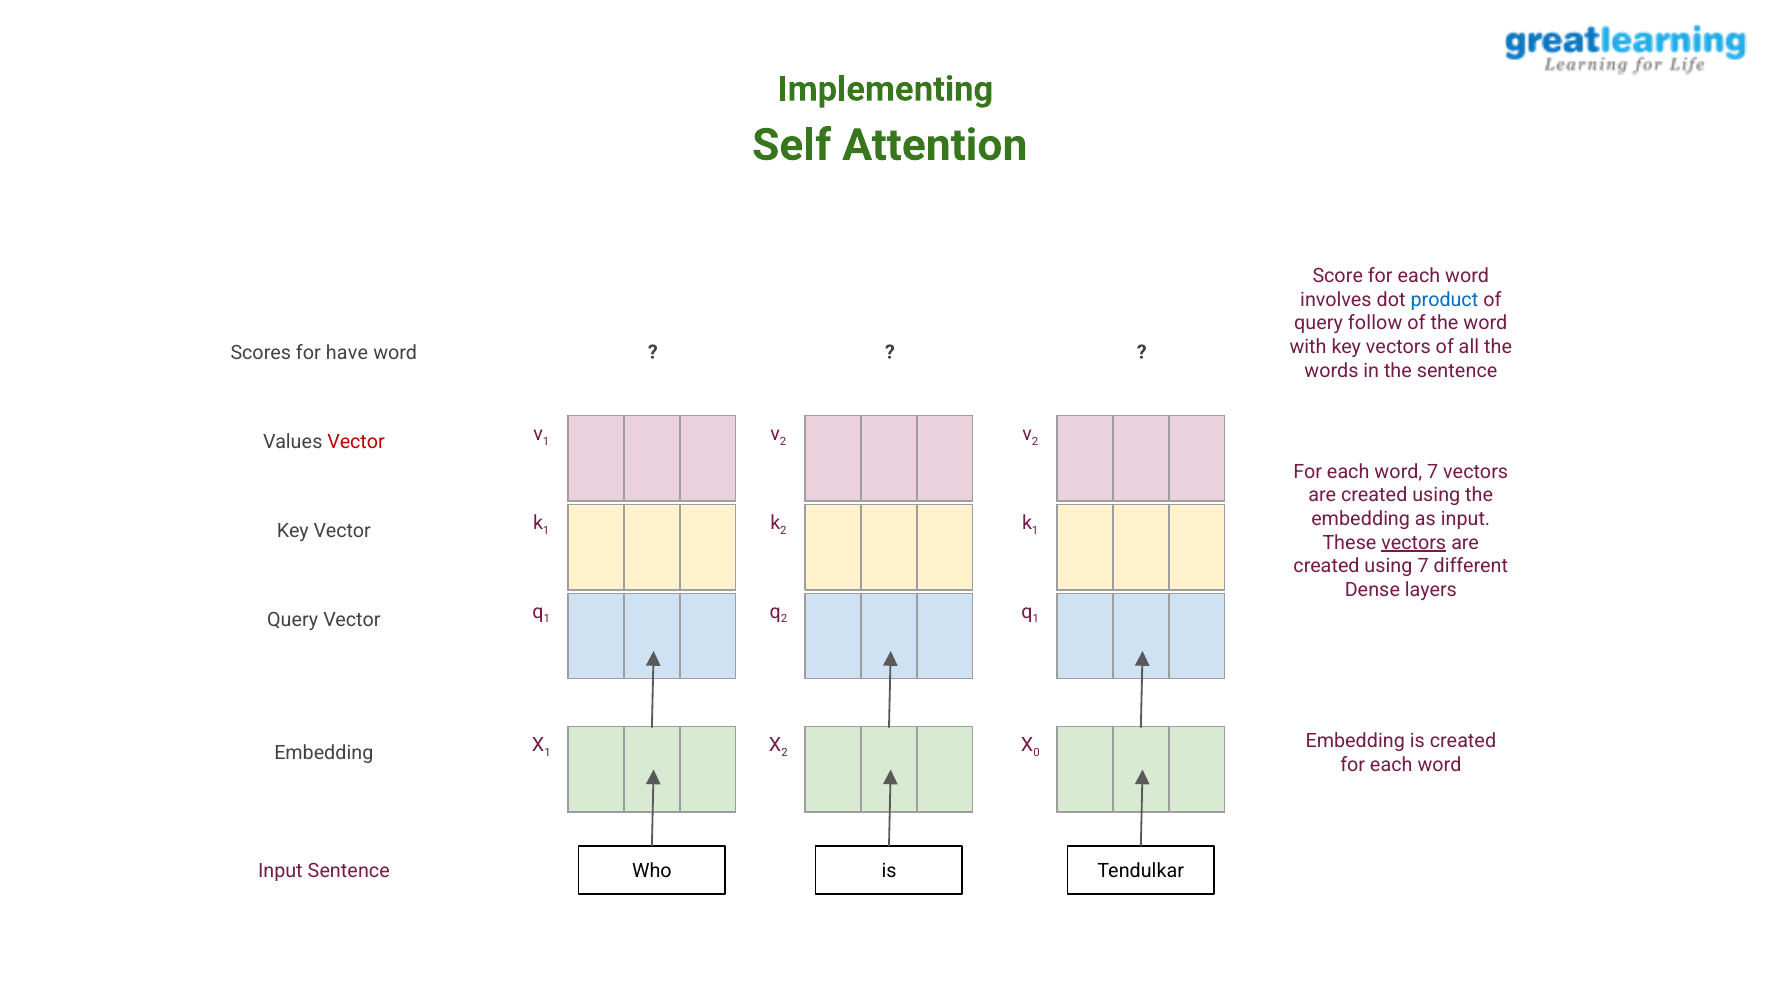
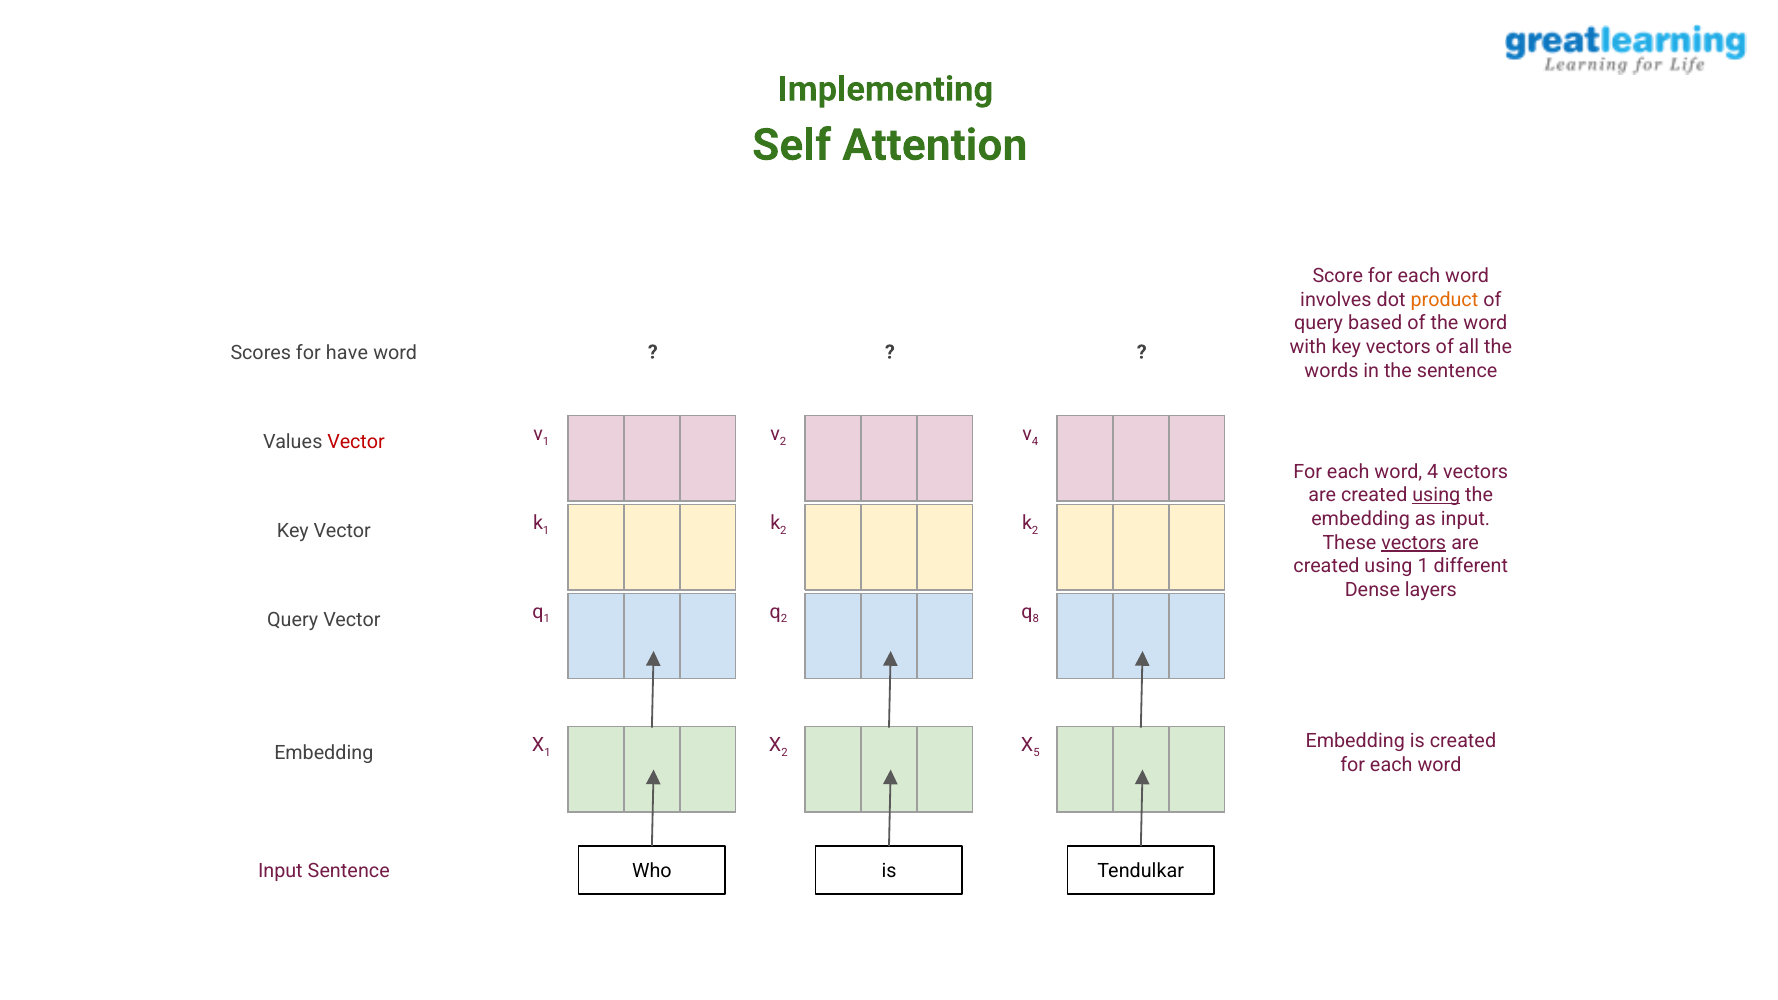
product colour: blue -> orange (1444, 300)
follow: follow -> based (1375, 323)
2: 2 -> 4 (1035, 442)
word 7: 7 -> 4 (1433, 472)
using underline: none -> present (1436, 495)
1: 1 -> 2 (1035, 530)
using 7: 7 -> 1 (1423, 566)
1: 1 -> 8 (1036, 619)
0: 0 -> 5 (1036, 753)
